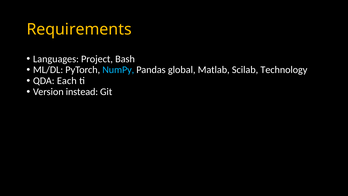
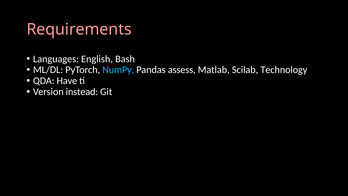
Requirements colour: yellow -> pink (79, 29)
Project: Project -> English (97, 59)
global: global -> assess (182, 70)
Each: Each -> Have (67, 81)
